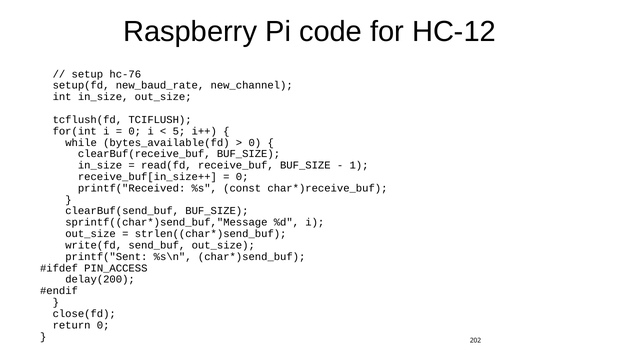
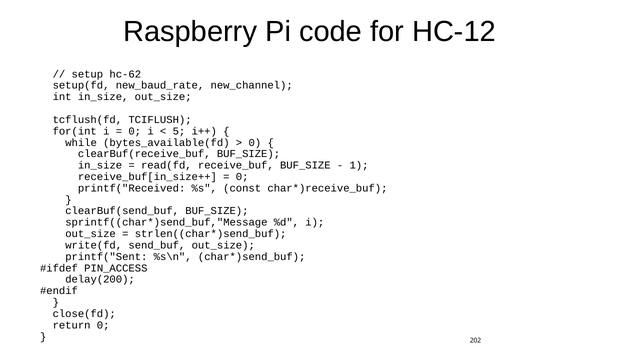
hc-76: hc-76 -> hc-62 (125, 74)
